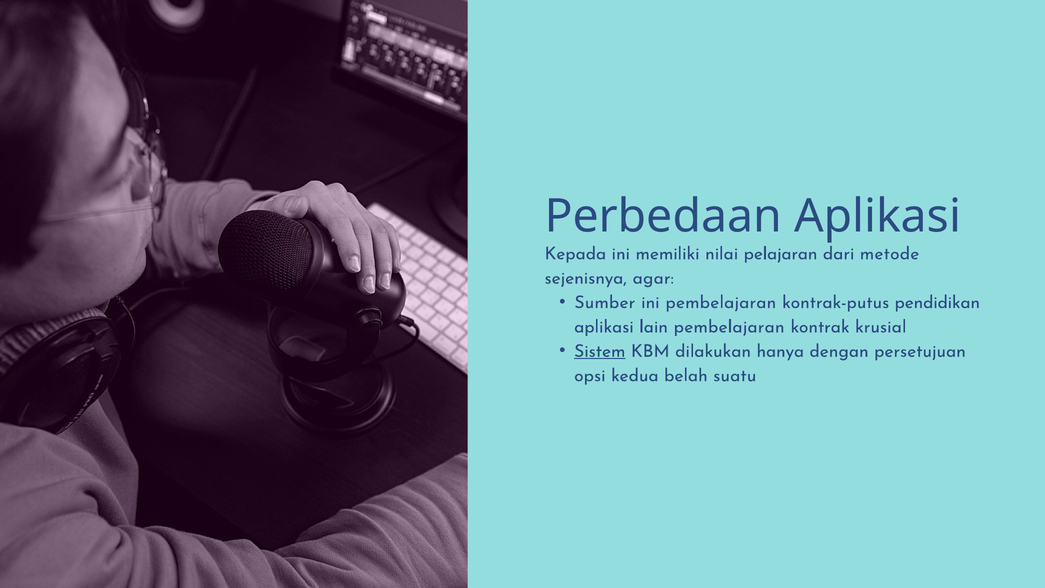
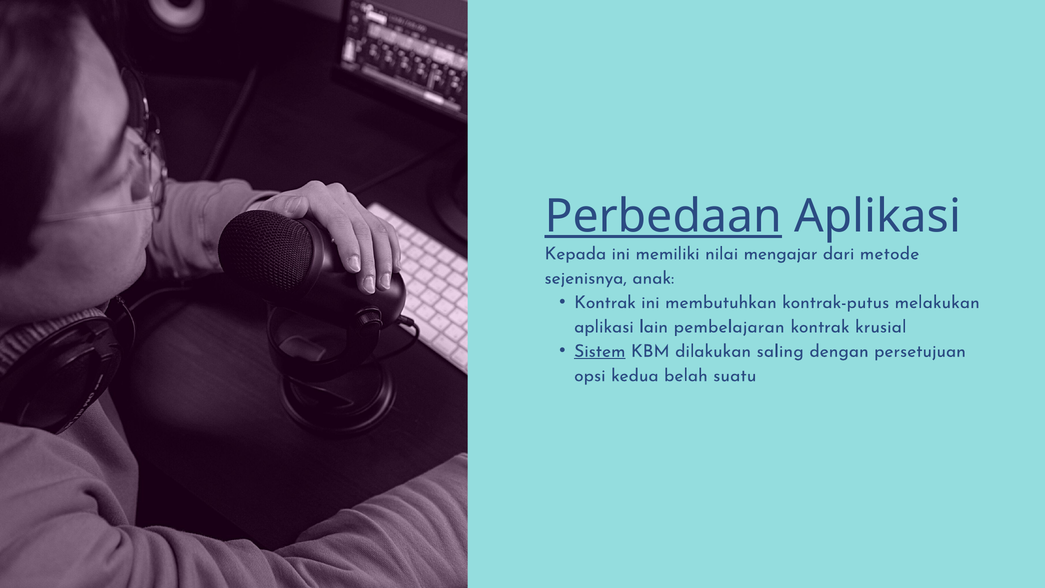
Perbedaan underline: none -> present (663, 217)
pelajaran: pelajaran -> mengajar (781, 253)
agar: agar -> anak (653, 278)
Sumber: Sumber -> Kontrak (605, 302)
ini pembelajaran: pembelajaran -> membutuhkan (721, 302)
pendidikan: pendidikan -> melakukan (937, 302)
hanya: hanya -> saling (780, 351)
